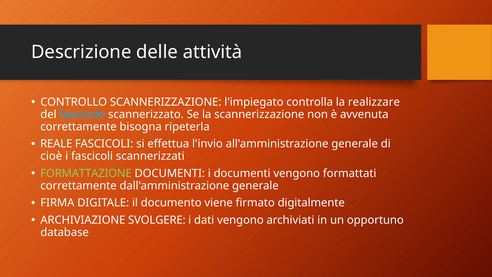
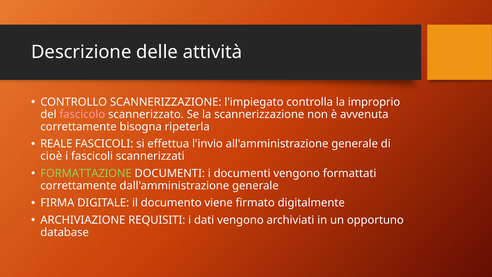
realizzare: realizzare -> improprio (374, 102)
fascicolo colour: light blue -> pink (82, 114)
SVOLGERE: SVOLGERE -> REQUISITI (157, 220)
